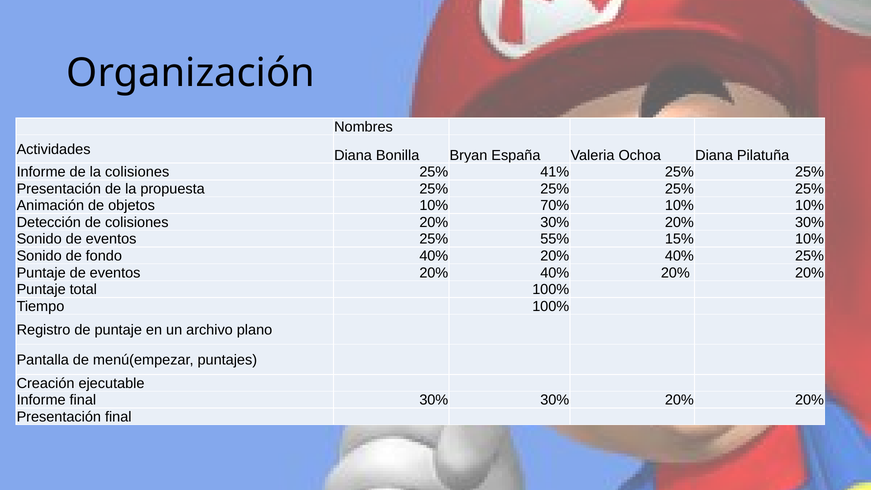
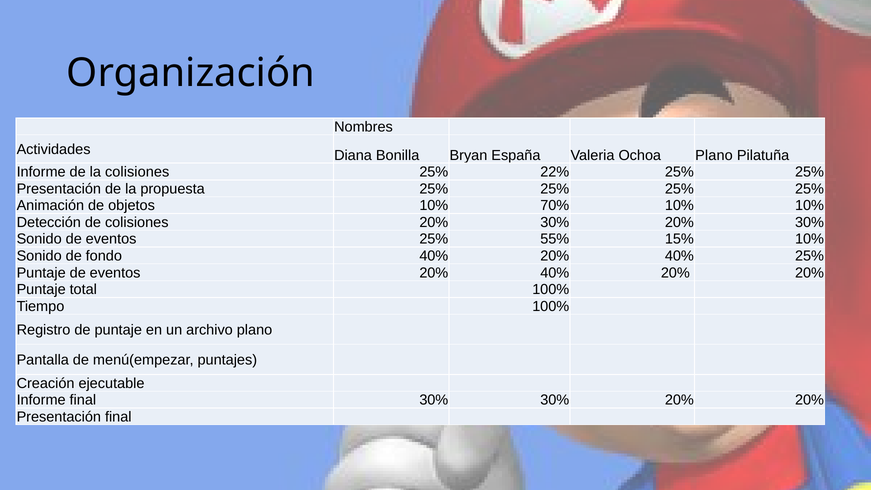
Ochoa Diana: Diana -> Plano (714, 155)
41%: 41% -> 22% (555, 172)
